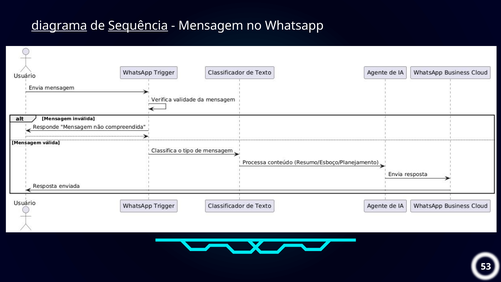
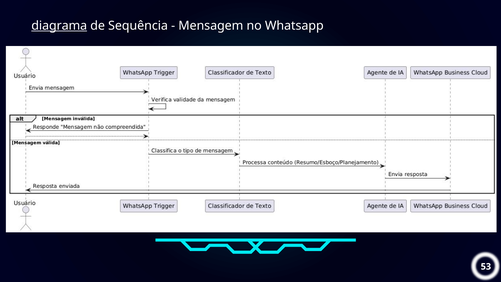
Sequência underline: present -> none (138, 26)
